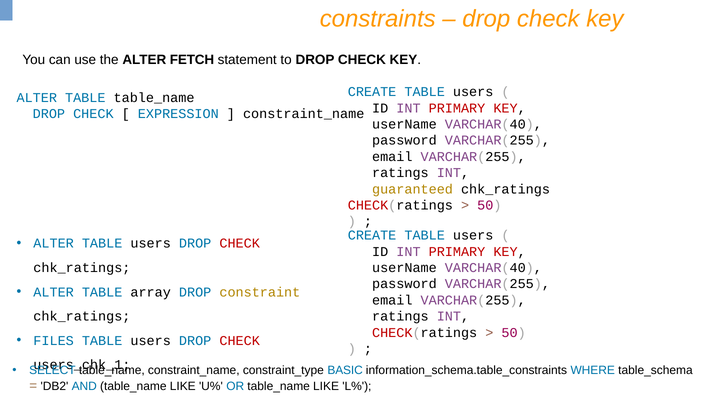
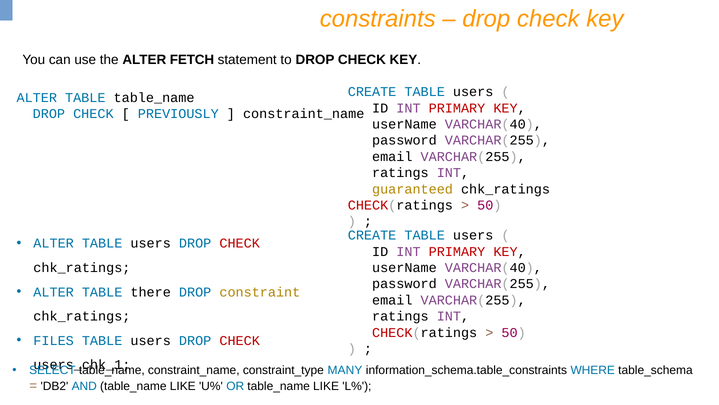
EXPRESSION: EXPRESSION -> PREVIOUSLY (178, 114)
array: array -> there (151, 292)
BASIC: BASIC -> MANY (345, 370)
